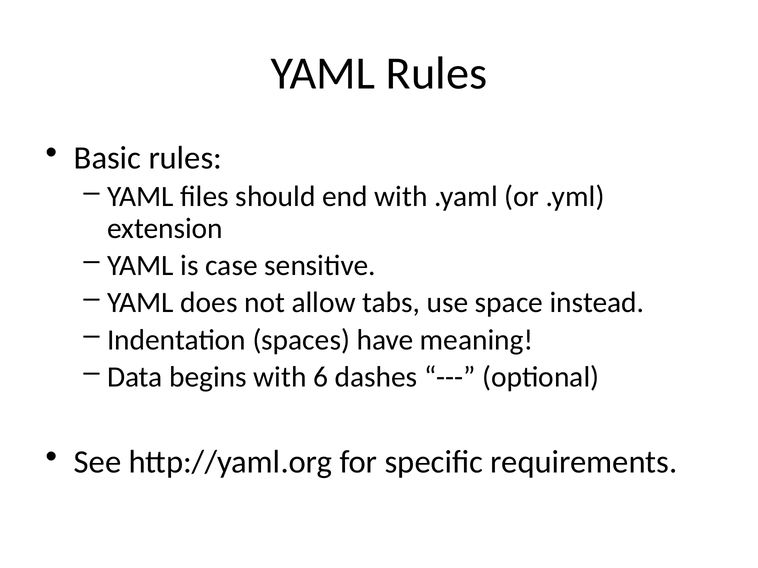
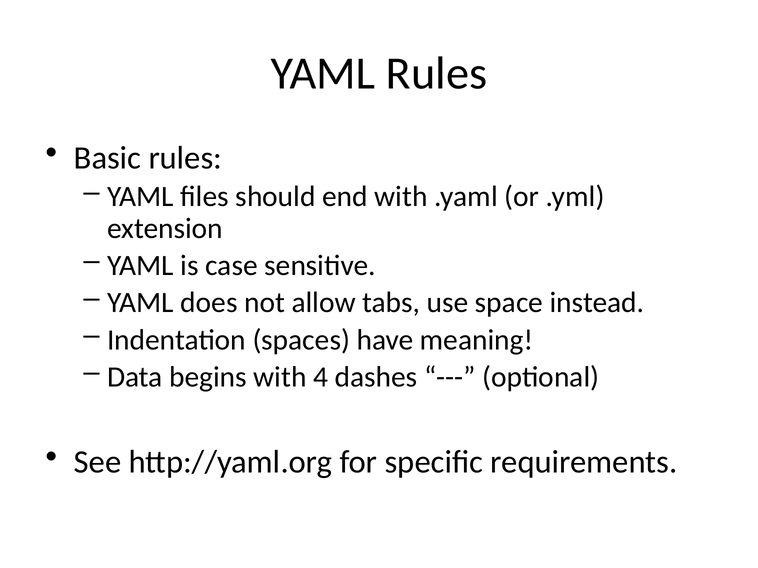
6: 6 -> 4 (321, 377)
